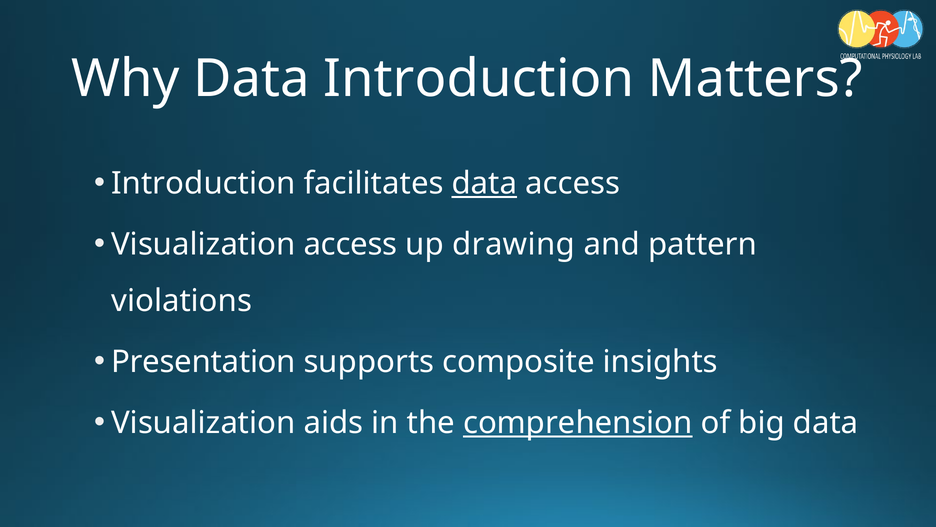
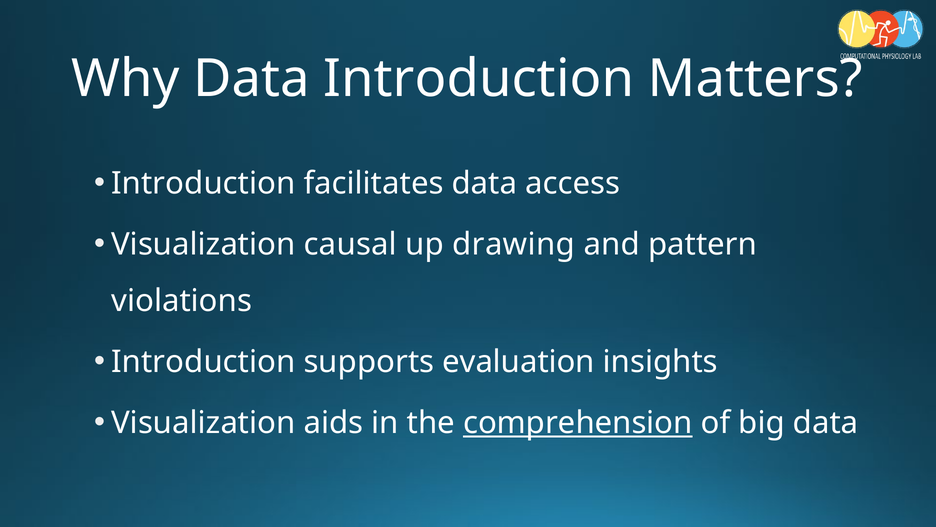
data underline: present -> none (484, 183)
Visualization access: access -> causal (350, 244)
Presentation: Presentation -> Introduction (203, 361)
composite: composite -> evaluation (519, 361)
